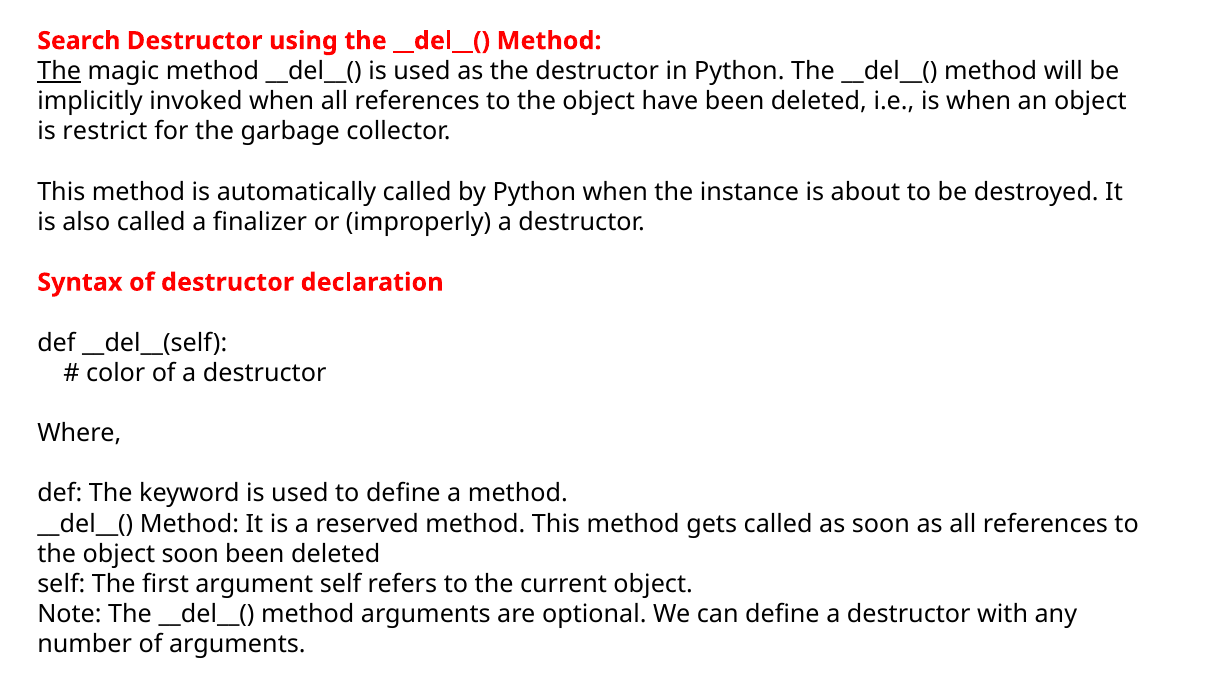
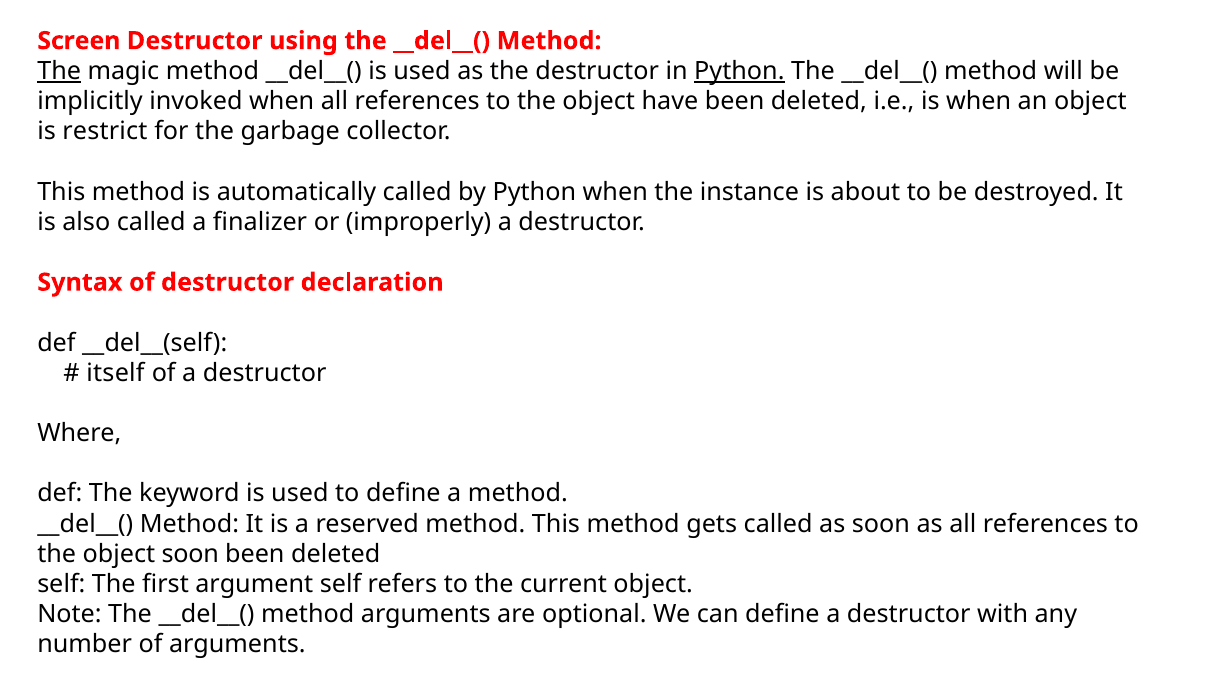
Search: Search -> Screen (79, 41)
Python underline: none -> present (739, 71)
color: color -> itself (116, 373)
